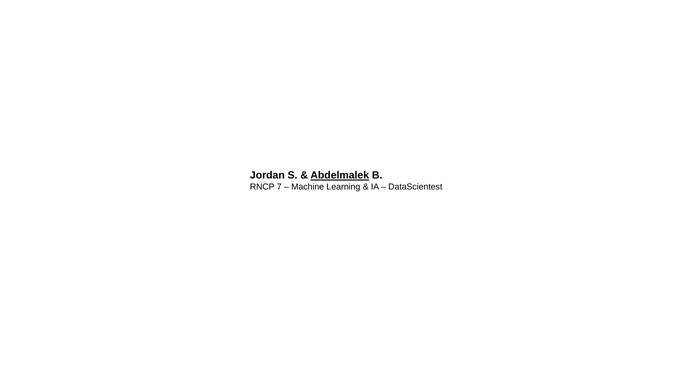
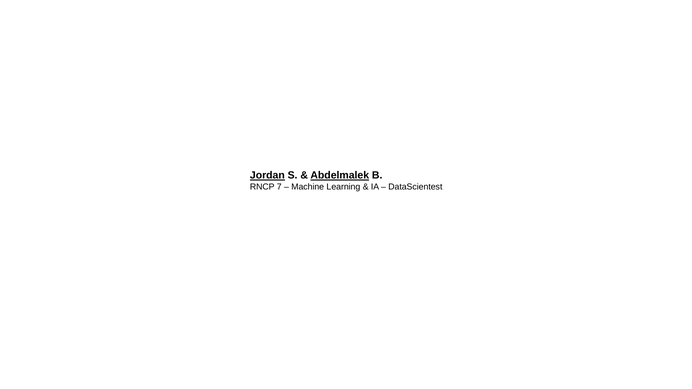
Jordan underline: none -> present (267, 176)
